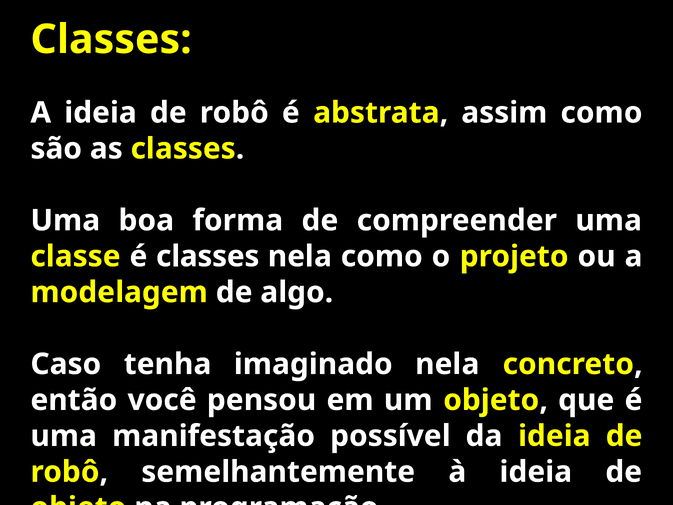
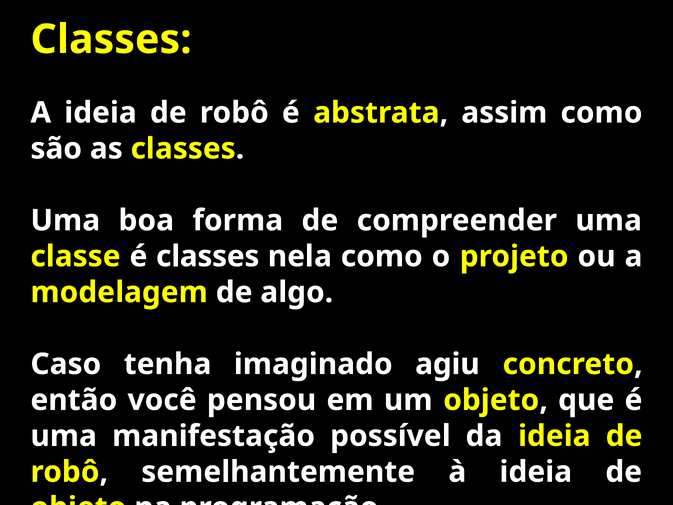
imaginado nela: nela -> agiu (447, 364)
